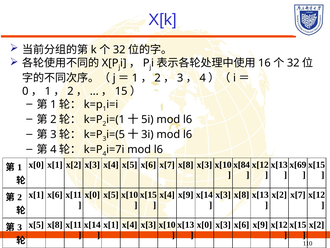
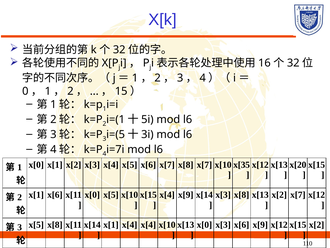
x[8 x[3: x[3 -> x[7 (204, 164)
x[84: x[84 -> x[35 (242, 164)
x[69: x[69 -> x[20 (298, 164)
x[4 x[3: x[3 -> x[4 (148, 224)
